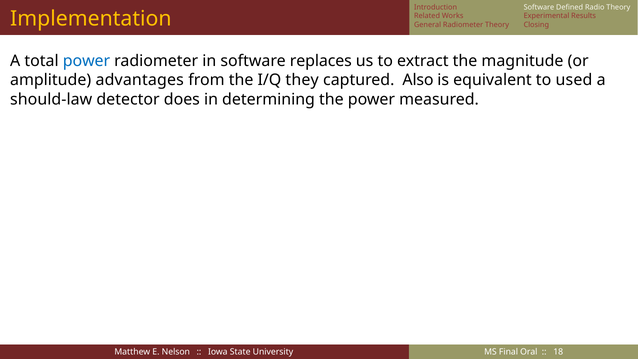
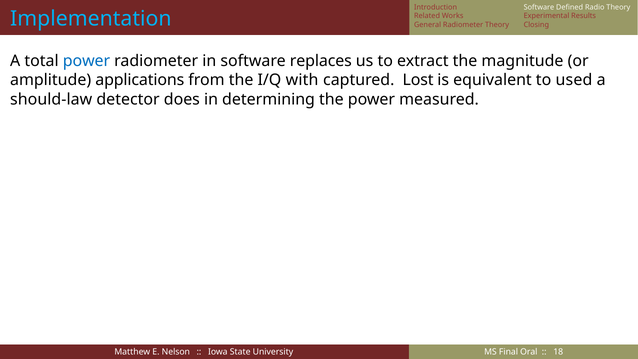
Implementation colour: yellow -> light blue (91, 19)
advantages: advantages -> applications (140, 80)
they: they -> with (302, 80)
Also: Also -> Lost (418, 80)
